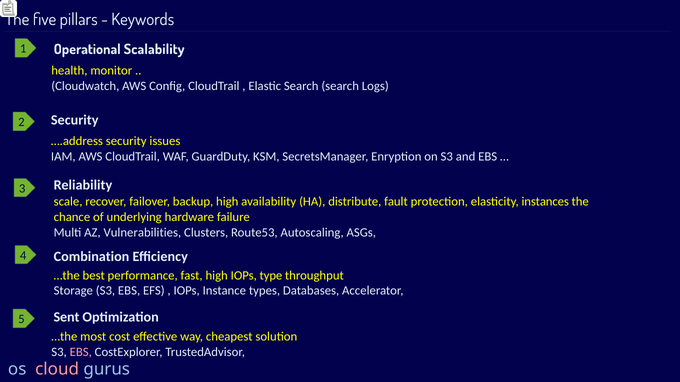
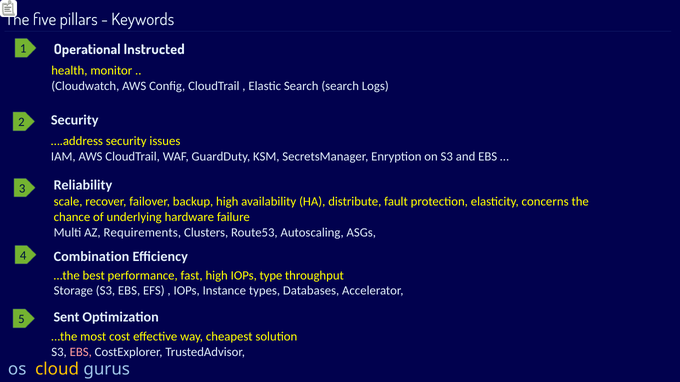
Scalability: Scalability -> Instructed (154, 49)
instances: instances -> concerns (545, 202)
Vulnerabilities: Vulnerabilities -> Requirements (142, 233)
cloud colour: pink -> yellow (57, 369)
